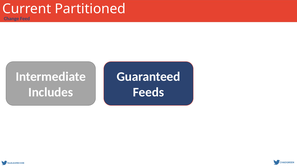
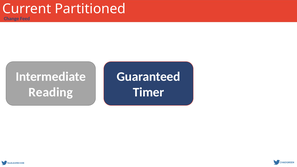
Includes: Includes -> Reading (51, 92)
Feeds: Feeds -> Timer (148, 92)
